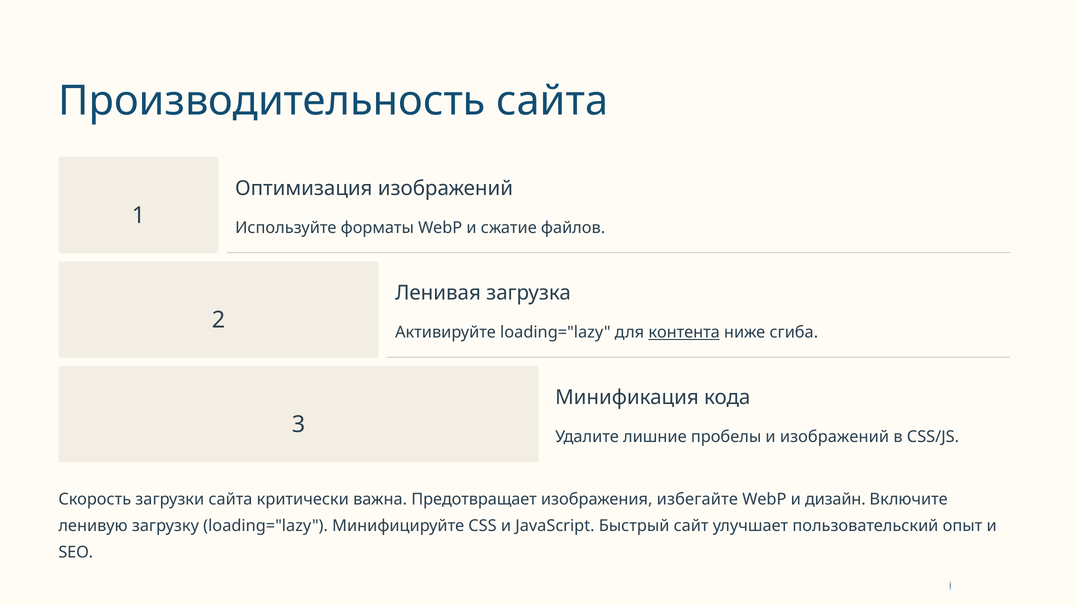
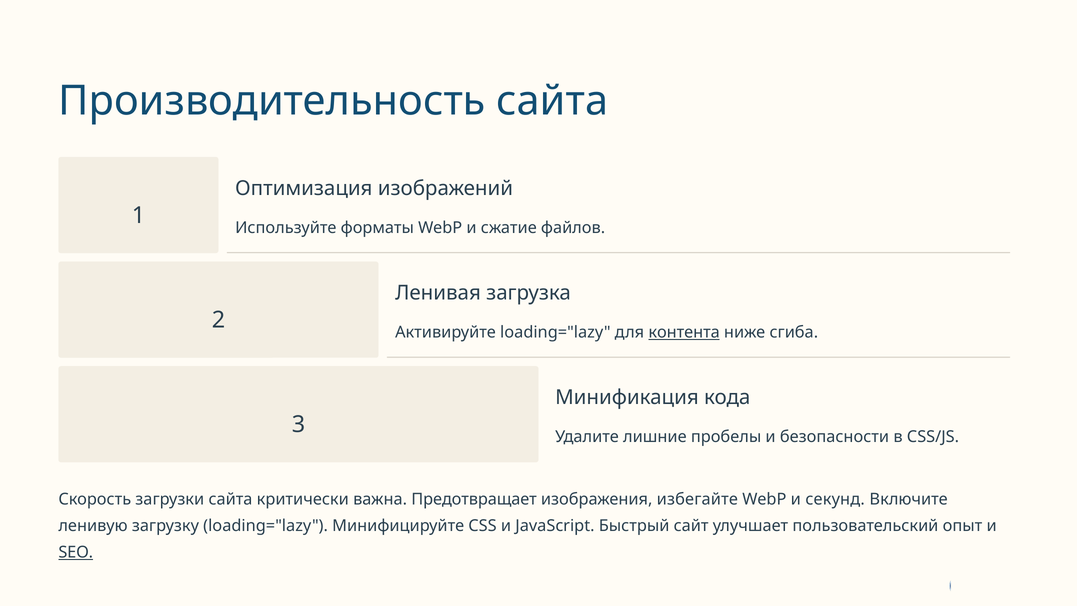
и изображений: изображений -> безопасности (835, 437)
дизайн: дизайн -> секунд (835, 499)
SEO underline: none -> present (76, 552)
